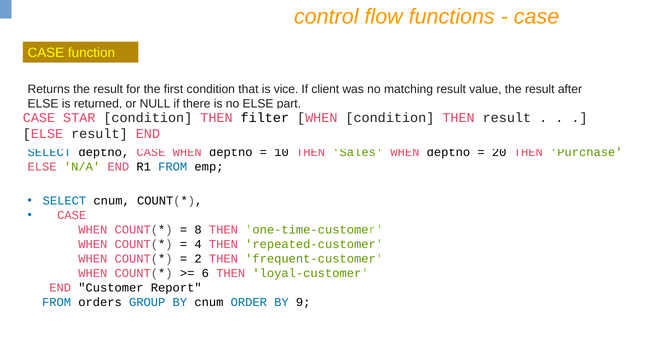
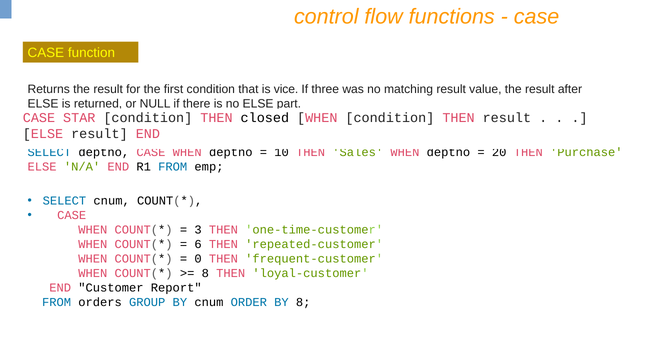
client: client -> three (325, 89)
filter: filter -> closed (265, 118)
8: 8 -> 3 (198, 230)
4: 4 -> 6 (198, 244)
2: 2 -> 0 (198, 259)
6: 6 -> 8 (205, 273)
BY 9: 9 -> 8 (303, 302)
